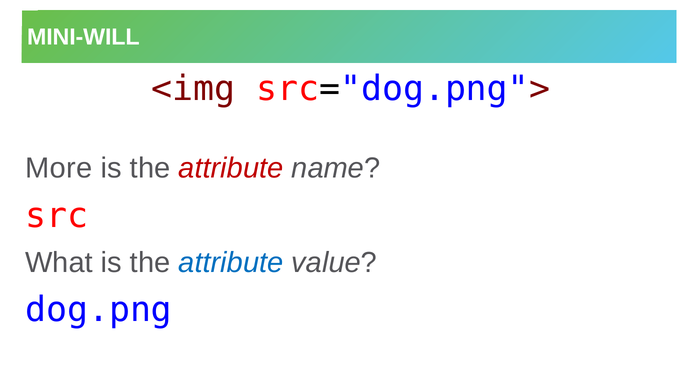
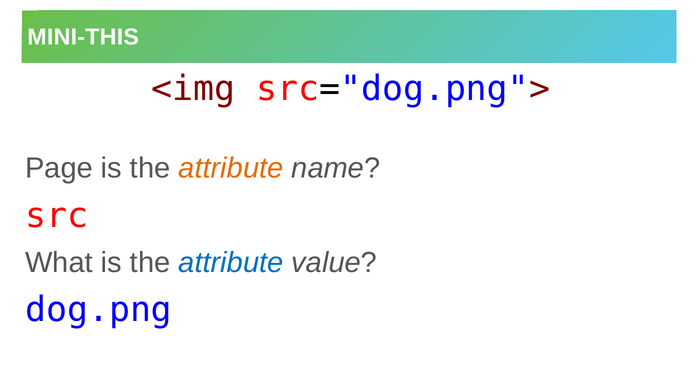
MINI-WILL: MINI-WILL -> MINI-THIS (83, 37)
More: More -> Page (59, 169)
attribute colour: red -> orange (231, 169)
